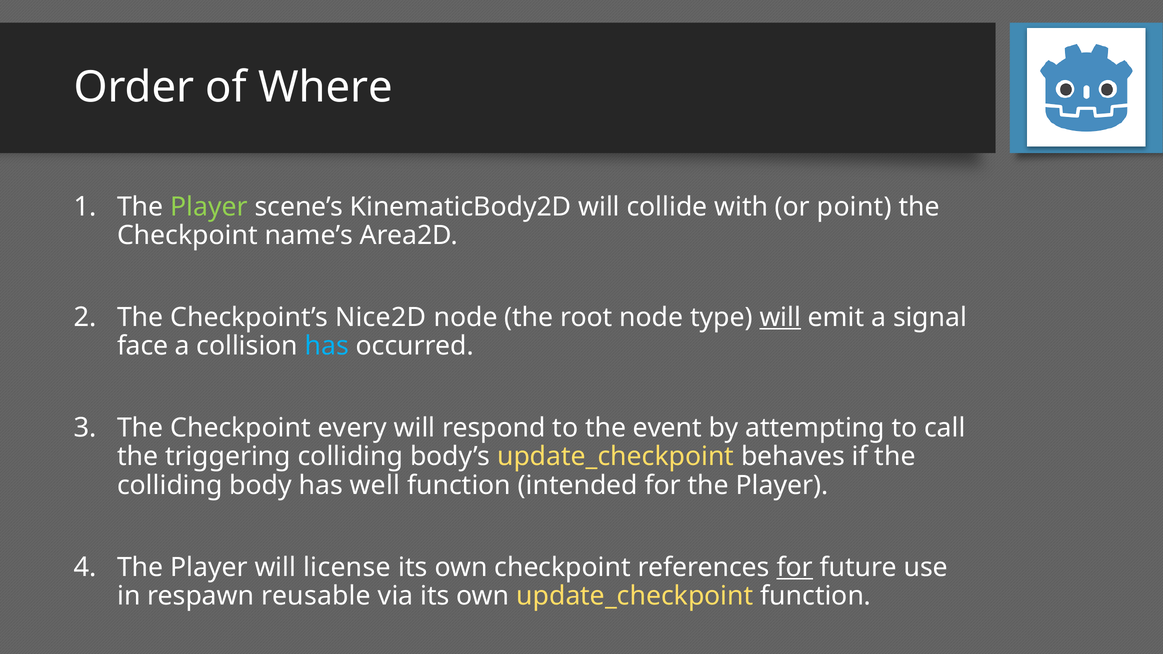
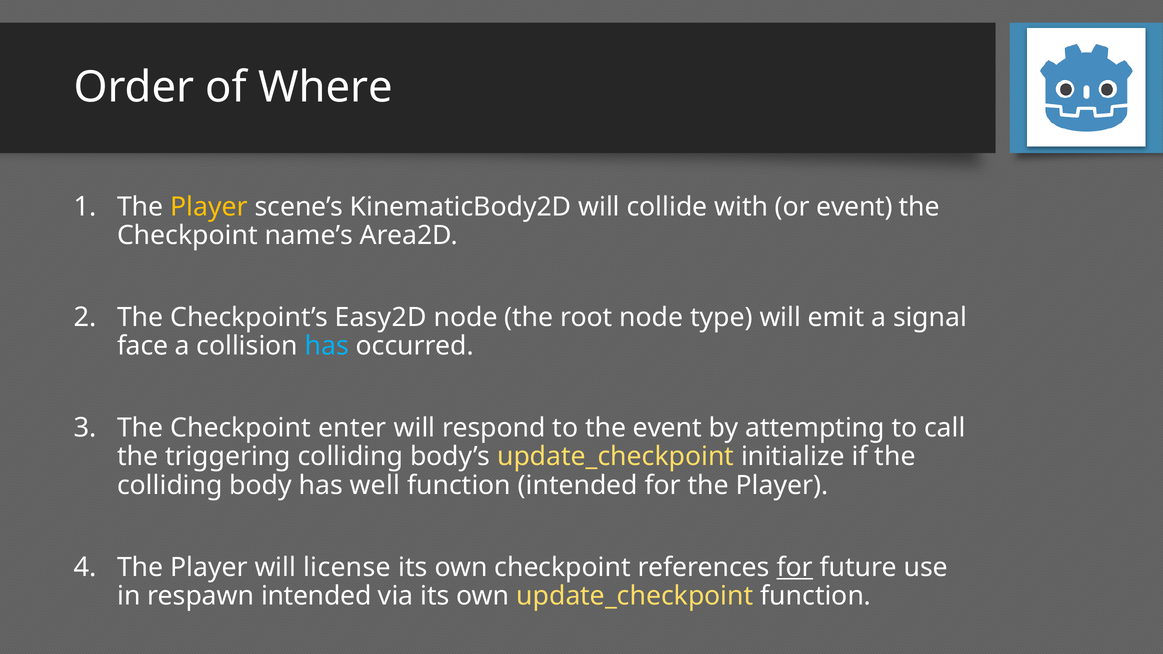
Player colour: light green -> yellow (209, 207)
or point: point -> event (855, 207)
Nice2D: Nice2D -> Easy2D (381, 318)
will underline: present -> none (780, 318)
every: every -> enter (352, 428)
behaves: behaves -> initialize (793, 457)
respawn reusable: reusable -> intended (316, 596)
